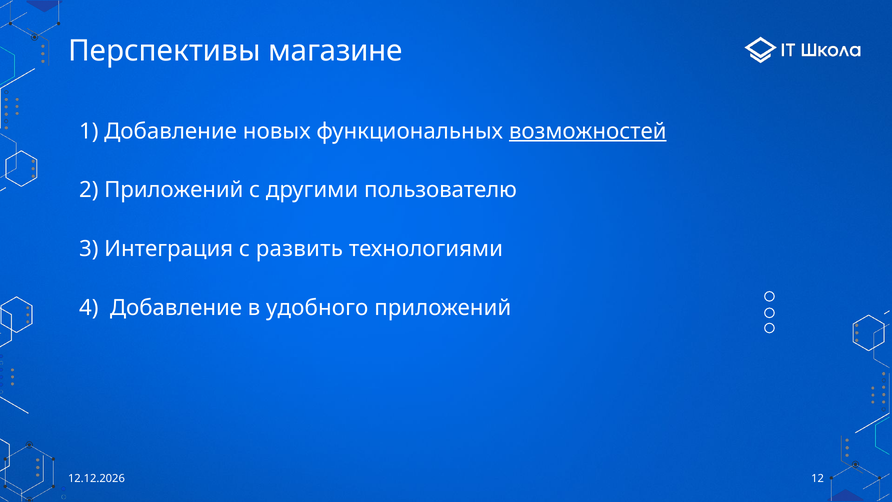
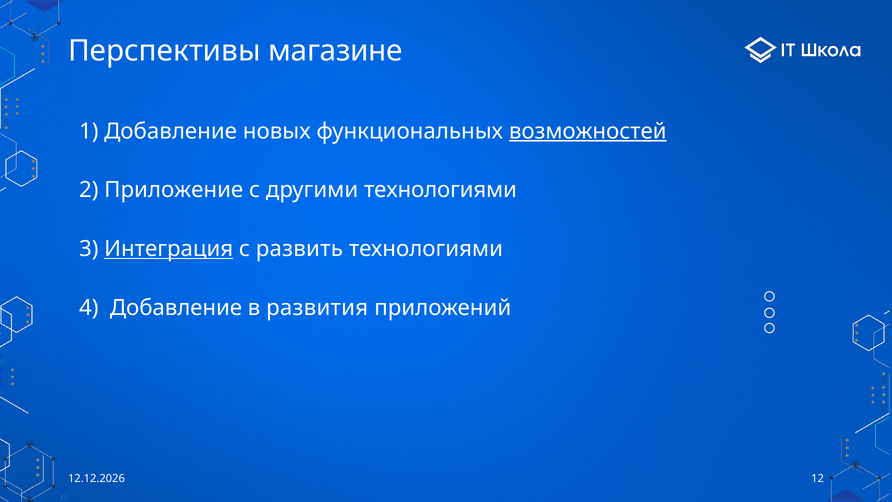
Приложений: Приложений -> Приложение (174, 190)
другими пользователю: пользователю -> технологиями (440, 190)
Интеграция underline: none -> present (169, 249)
удобного: удобного -> развития (317, 308)
